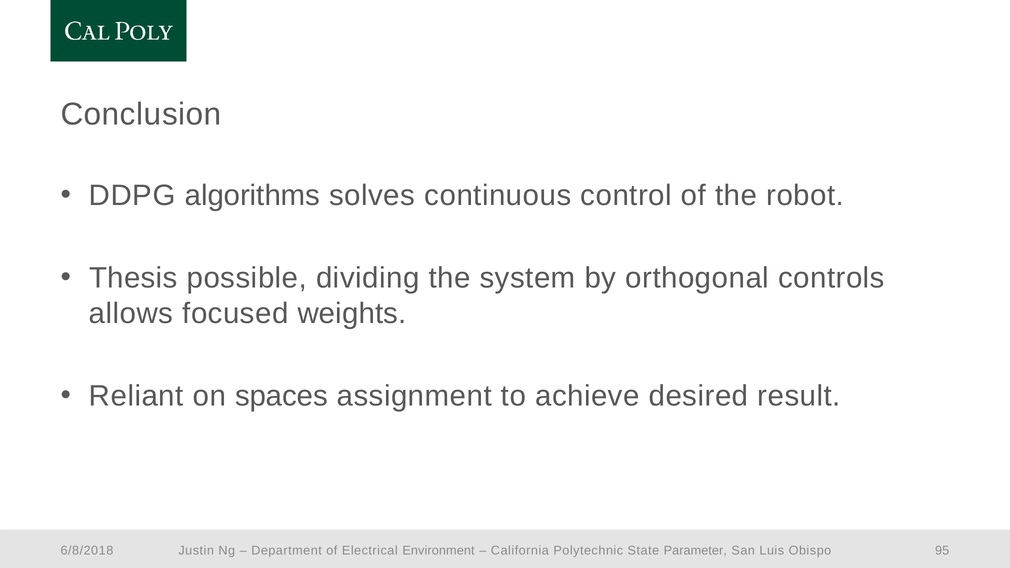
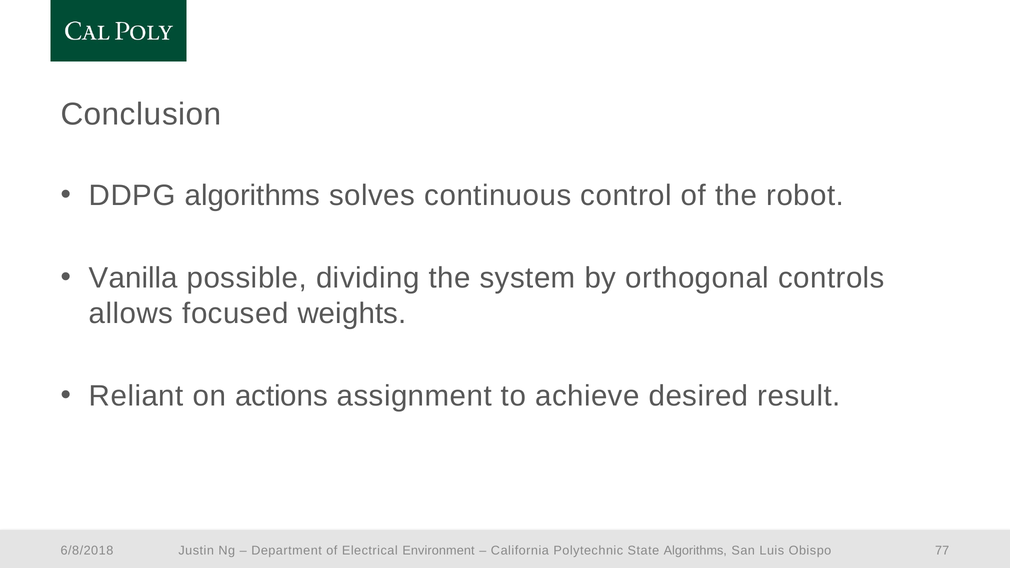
Thesis: Thesis -> Vanilla (133, 278)
spaces: spaces -> actions (281, 396)
State Parameter: Parameter -> Algorithms (695, 550)
95: 95 -> 77 (942, 550)
